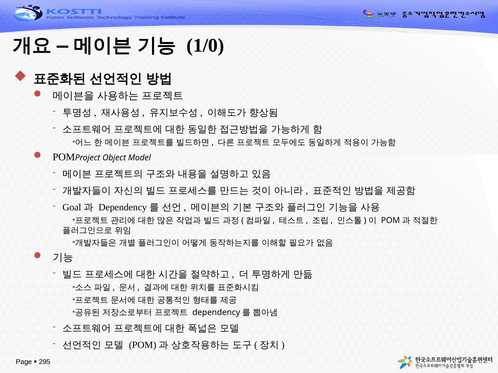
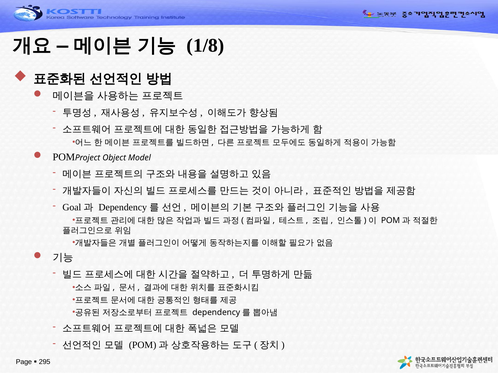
1/0: 1/0 -> 1/8 (205, 45)
